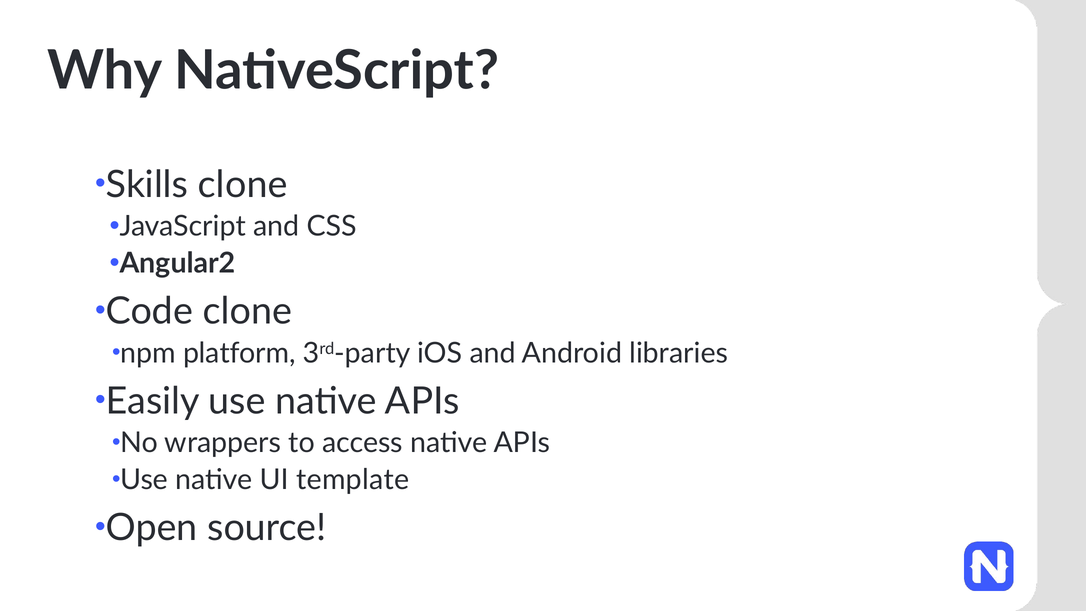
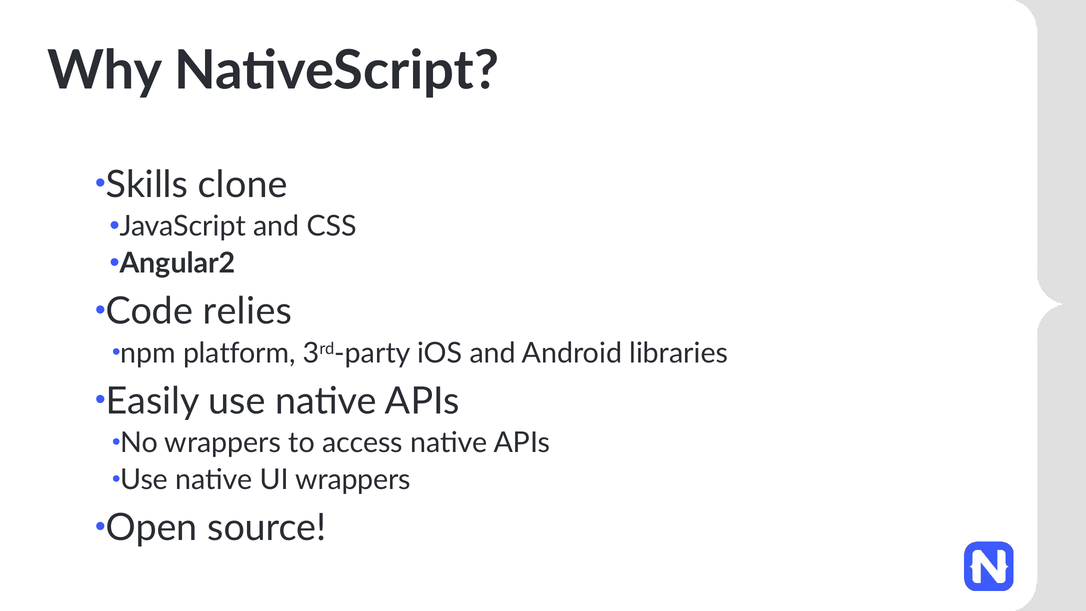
Code clone: clone -> relies (247, 311)
UI template: template -> wrappers (353, 480)
